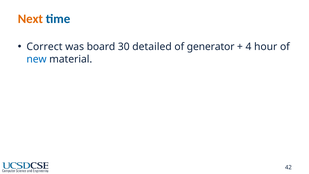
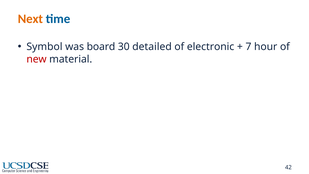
Correct: Correct -> Symbol (44, 47)
generator: generator -> electronic (211, 47)
4: 4 -> 7 (248, 47)
new colour: blue -> red (37, 59)
